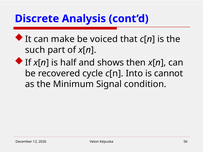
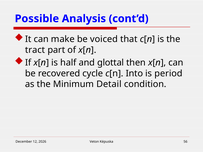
Discrete: Discrete -> Possible (37, 19)
such: such -> tract (35, 50)
shows: shows -> glottal (111, 63)
cannot: cannot -> period (168, 73)
Signal: Signal -> Detail (109, 84)
